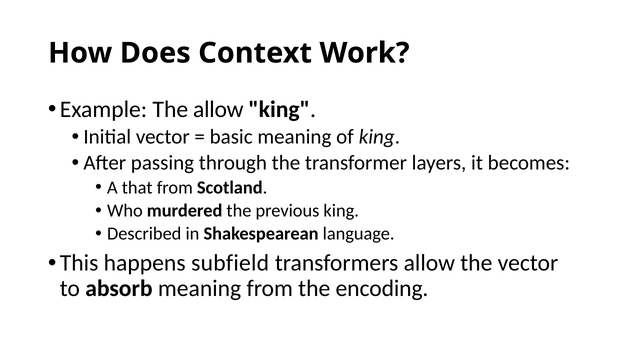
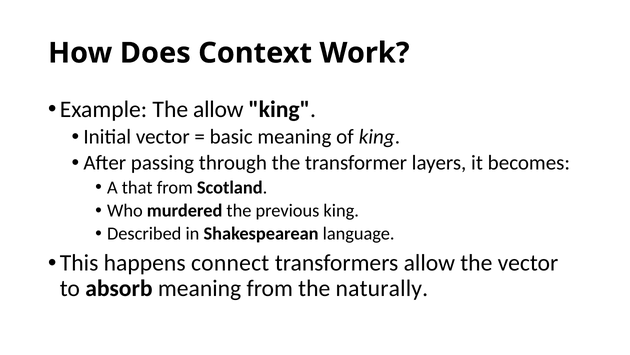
subfield: subfield -> connect (230, 263)
encoding: encoding -> naturally (382, 288)
